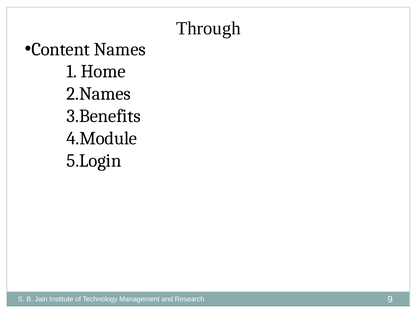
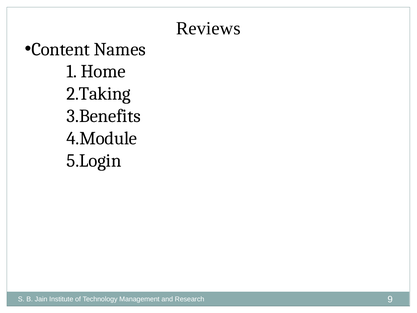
Through: Through -> Reviews (208, 28)
2.Names: 2.Names -> 2.Taking (99, 94)
